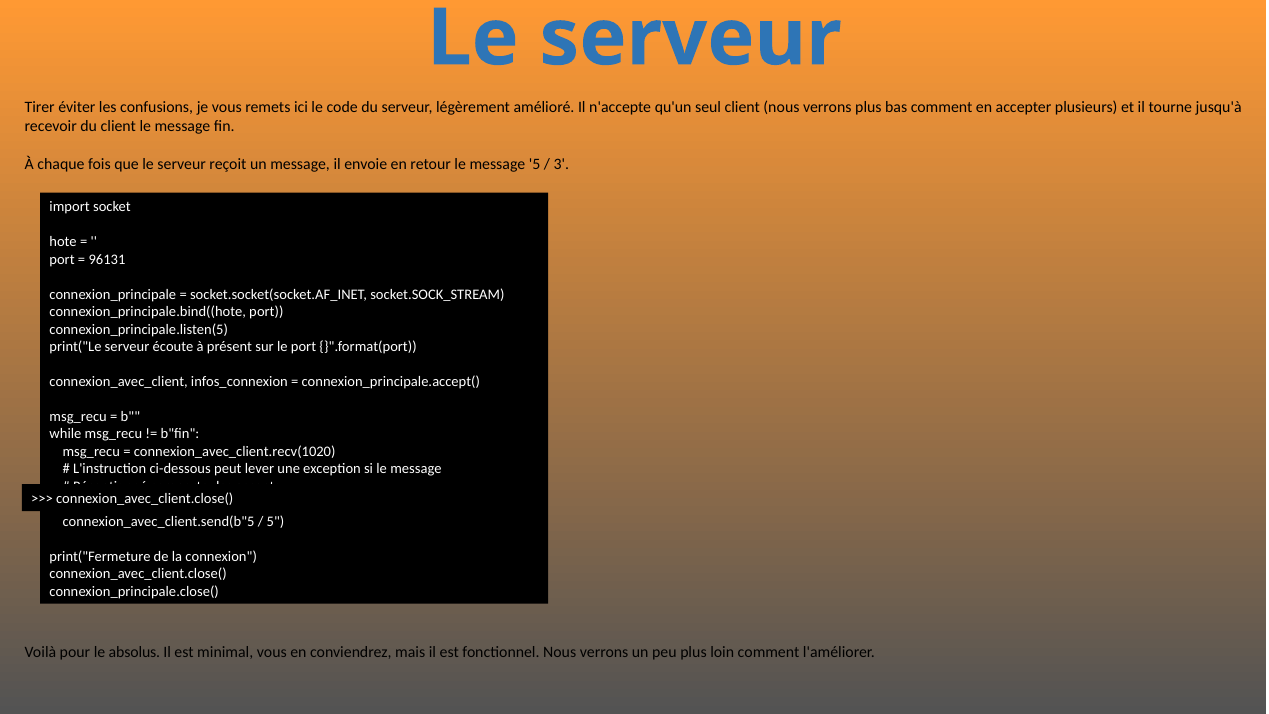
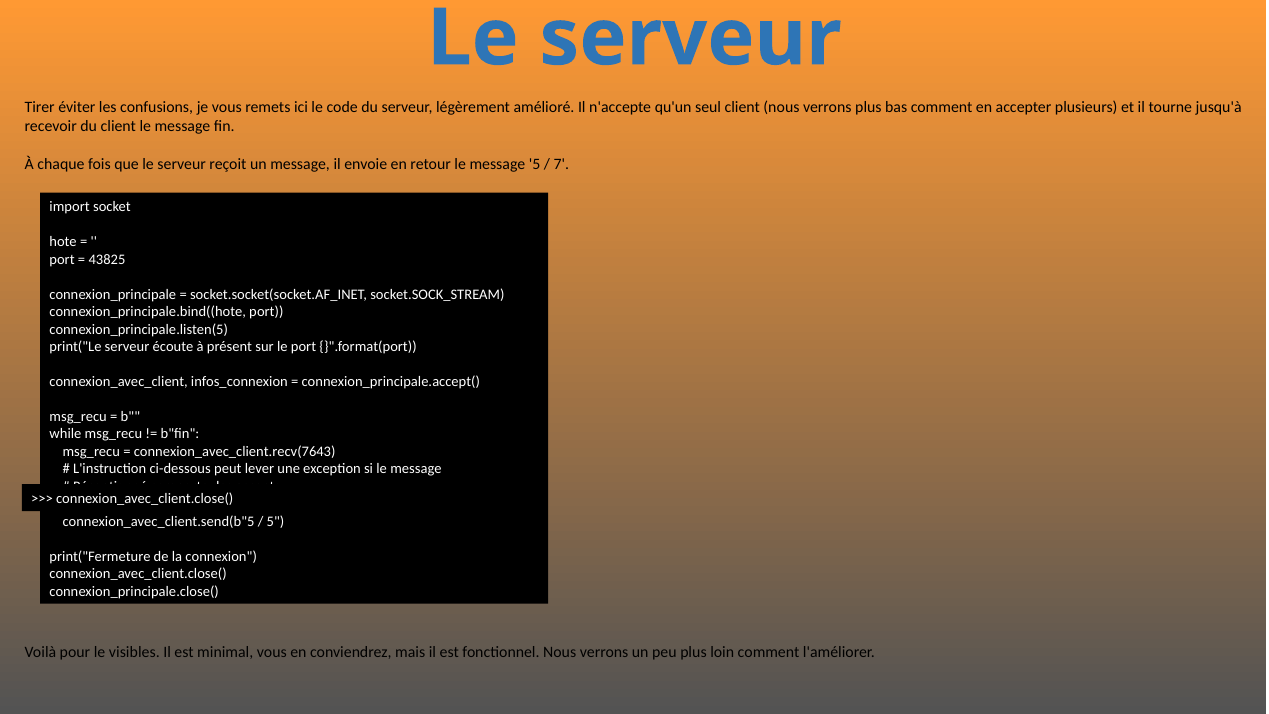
3: 3 -> 7 (561, 164)
96131: 96131 -> 43825 (107, 259)
connexion_avec_client.recv(1020: connexion_avec_client.recv(1020 -> connexion_avec_client.recv(7643 (235, 451)
absolus: absolus -> visibles (134, 652)
